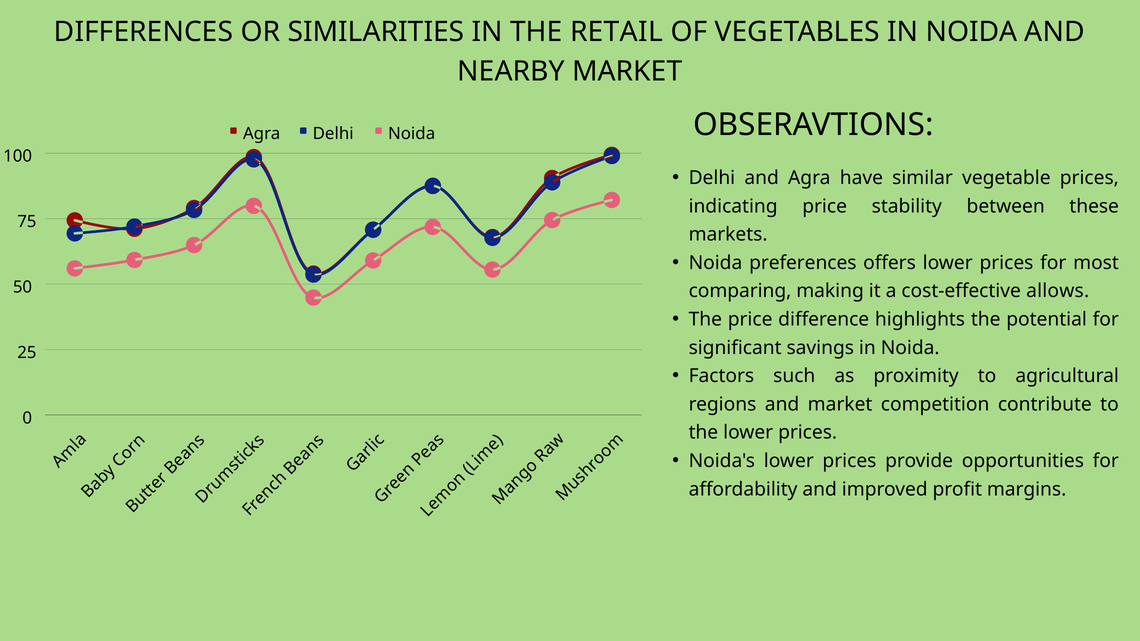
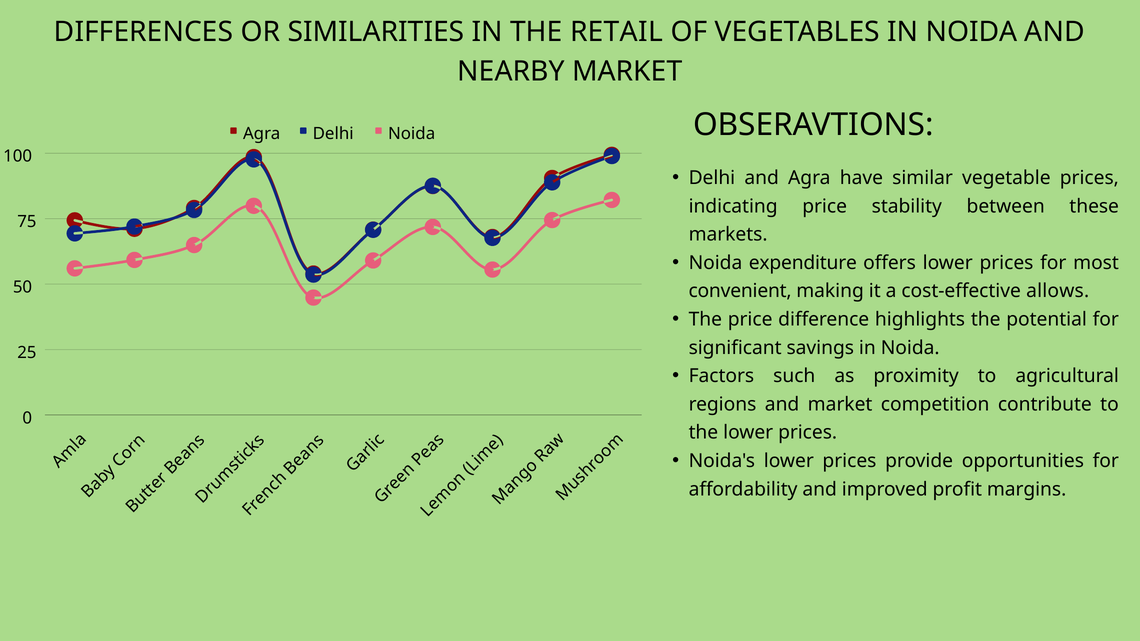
preferences: preferences -> expenditure (803, 263)
comparing: comparing -> convenient (740, 291)
